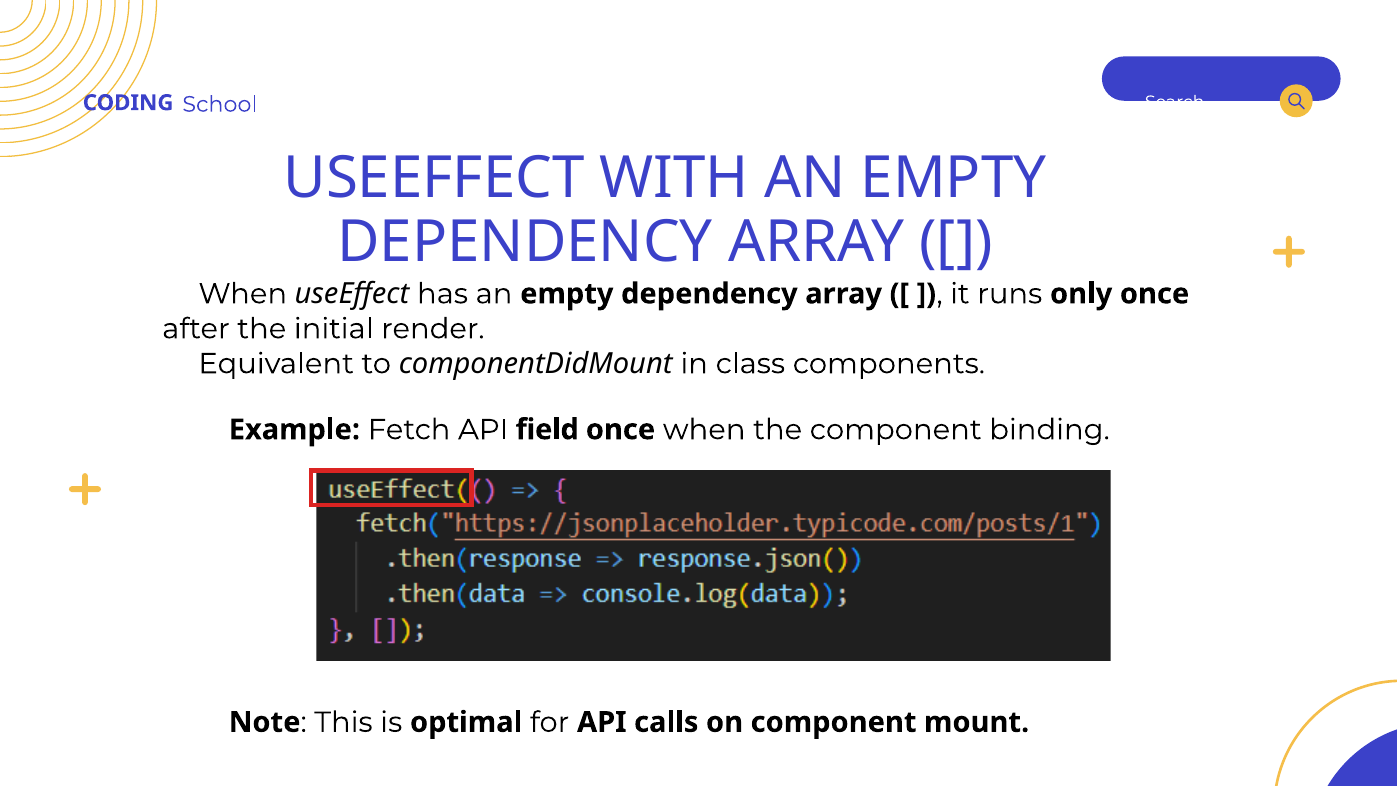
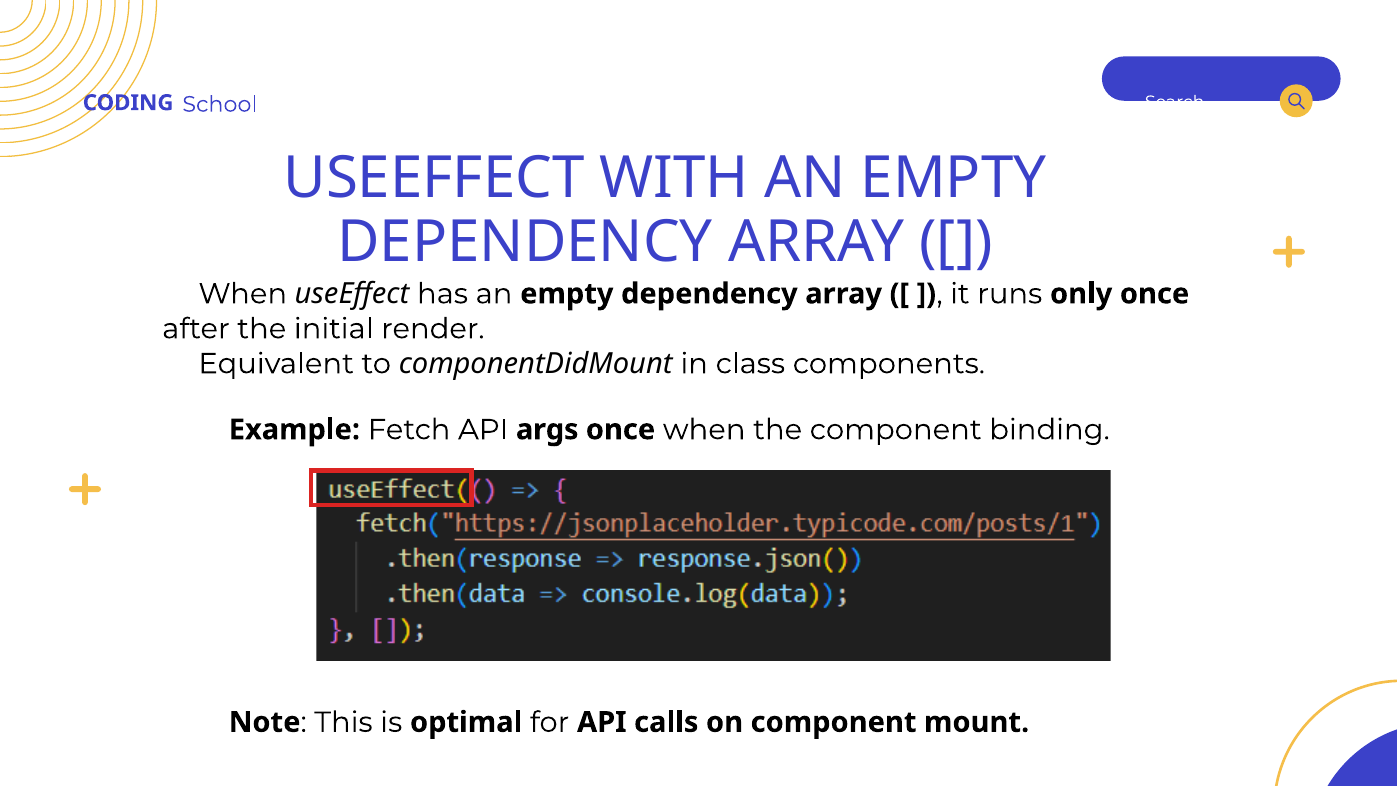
field: field -> args (547, 430)
